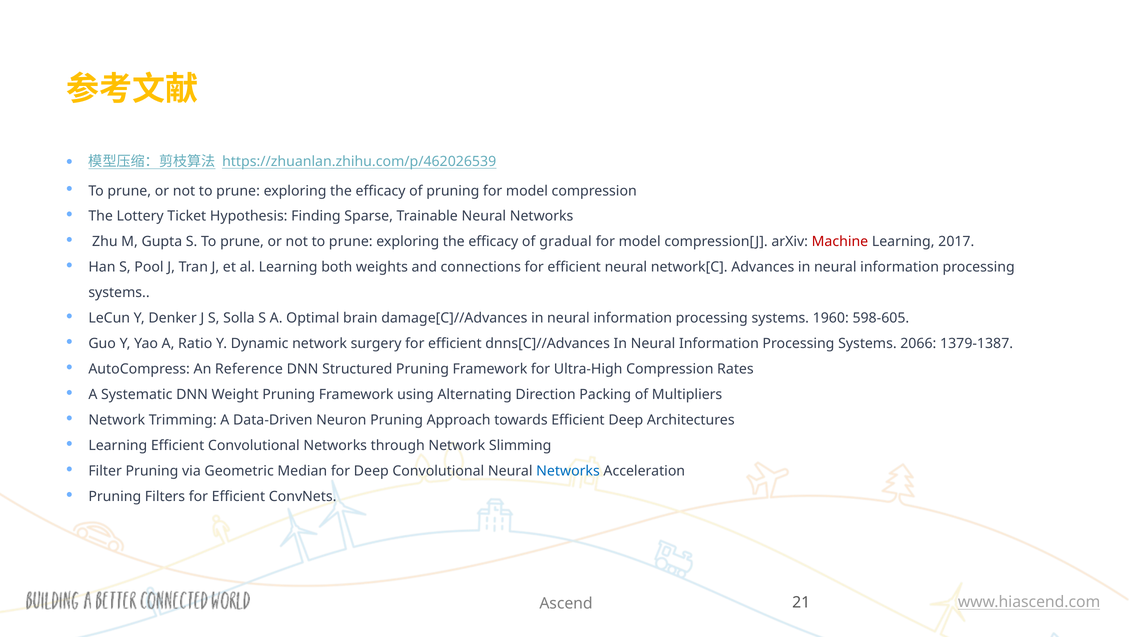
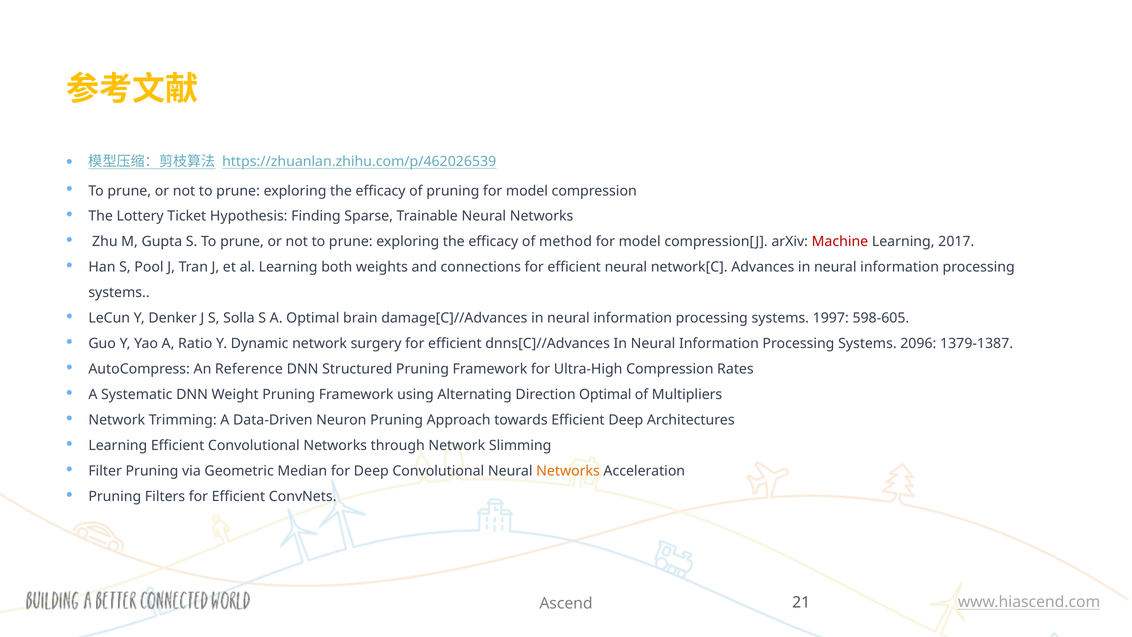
gradual: gradual -> method (566, 242)
1960: 1960 -> 1997 (831, 318)
2066: 2066 -> 2096 (918, 343)
Direction Packing: Packing -> Optimal (605, 394)
Networks colour: blue -> orange (568, 471)
